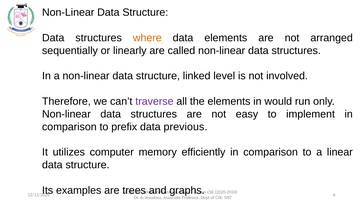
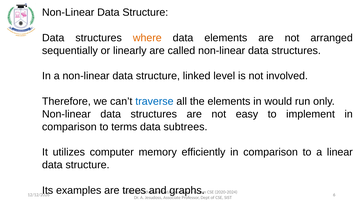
traverse colour: purple -> blue (154, 101)
prefix: prefix -> terms (124, 127)
previous: previous -> subtrees (185, 127)
